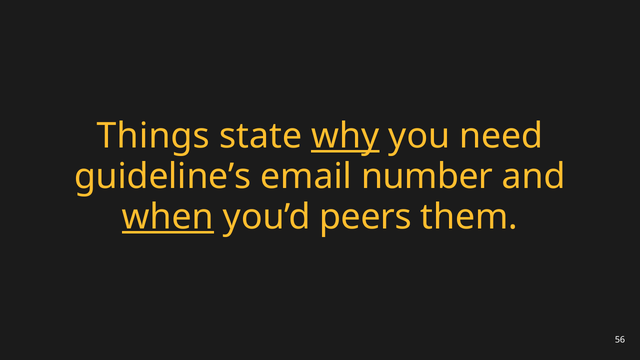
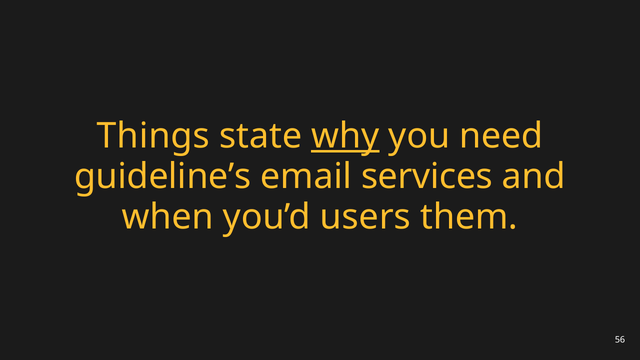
number: number -> services (427, 176)
when underline: present -> none (168, 217)
peers: peers -> users (365, 217)
